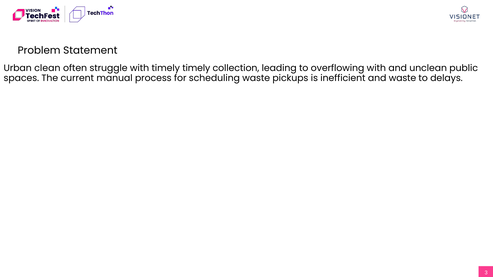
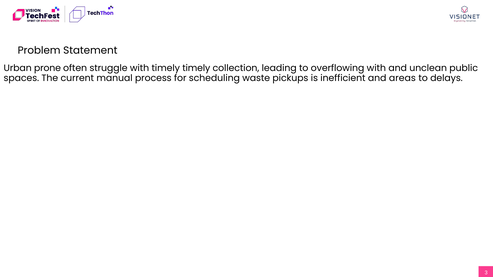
clean: clean -> prone (47, 68)
and waste: waste -> areas (402, 78)
